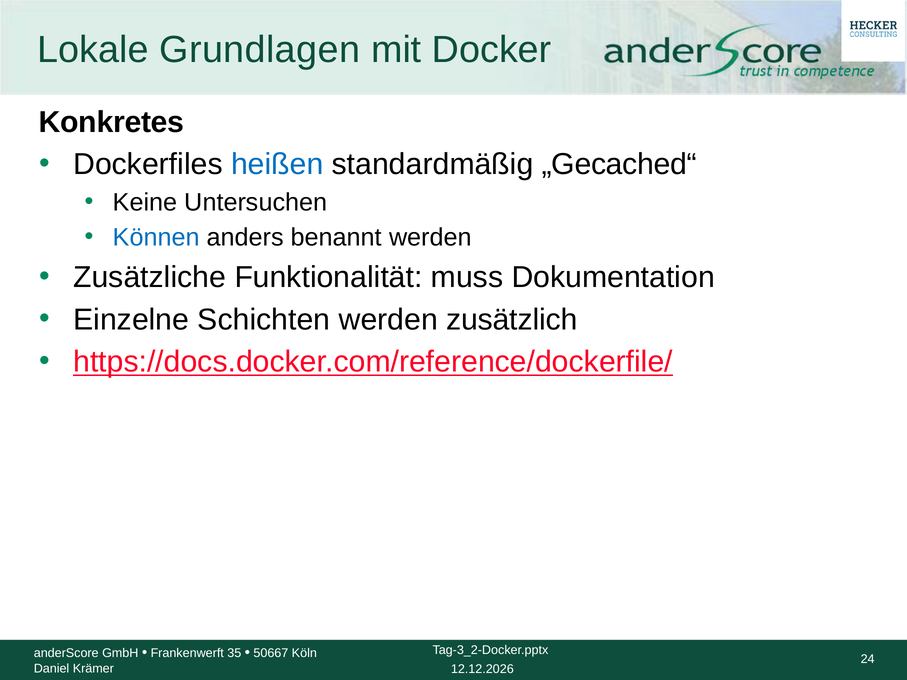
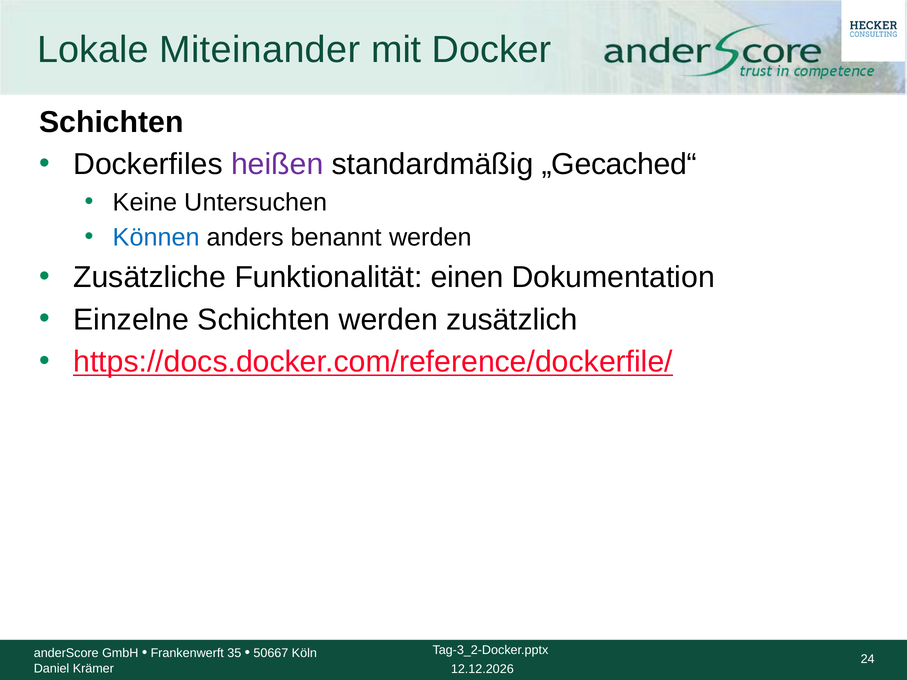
Grundlagen: Grundlagen -> Miteinander (260, 50)
Konkretes: Konkretes -> Schichten (111, 122)
heißen colour: blue -> purple (277, 164)
muss: muss -> einen (467, 277)
